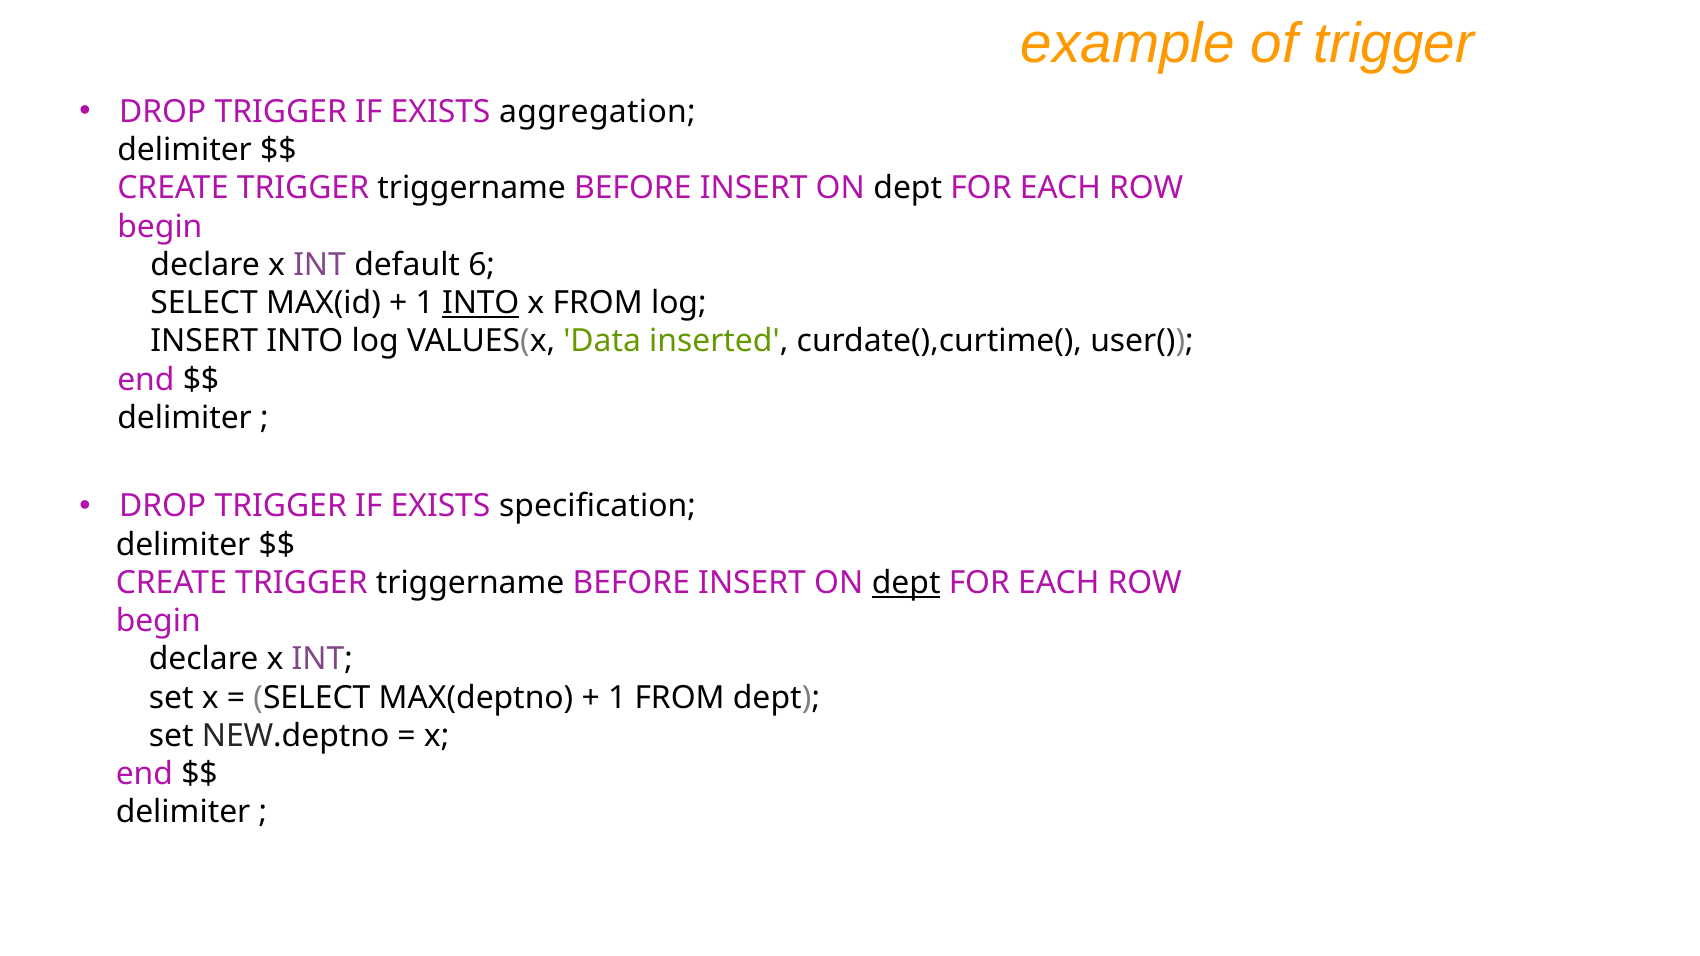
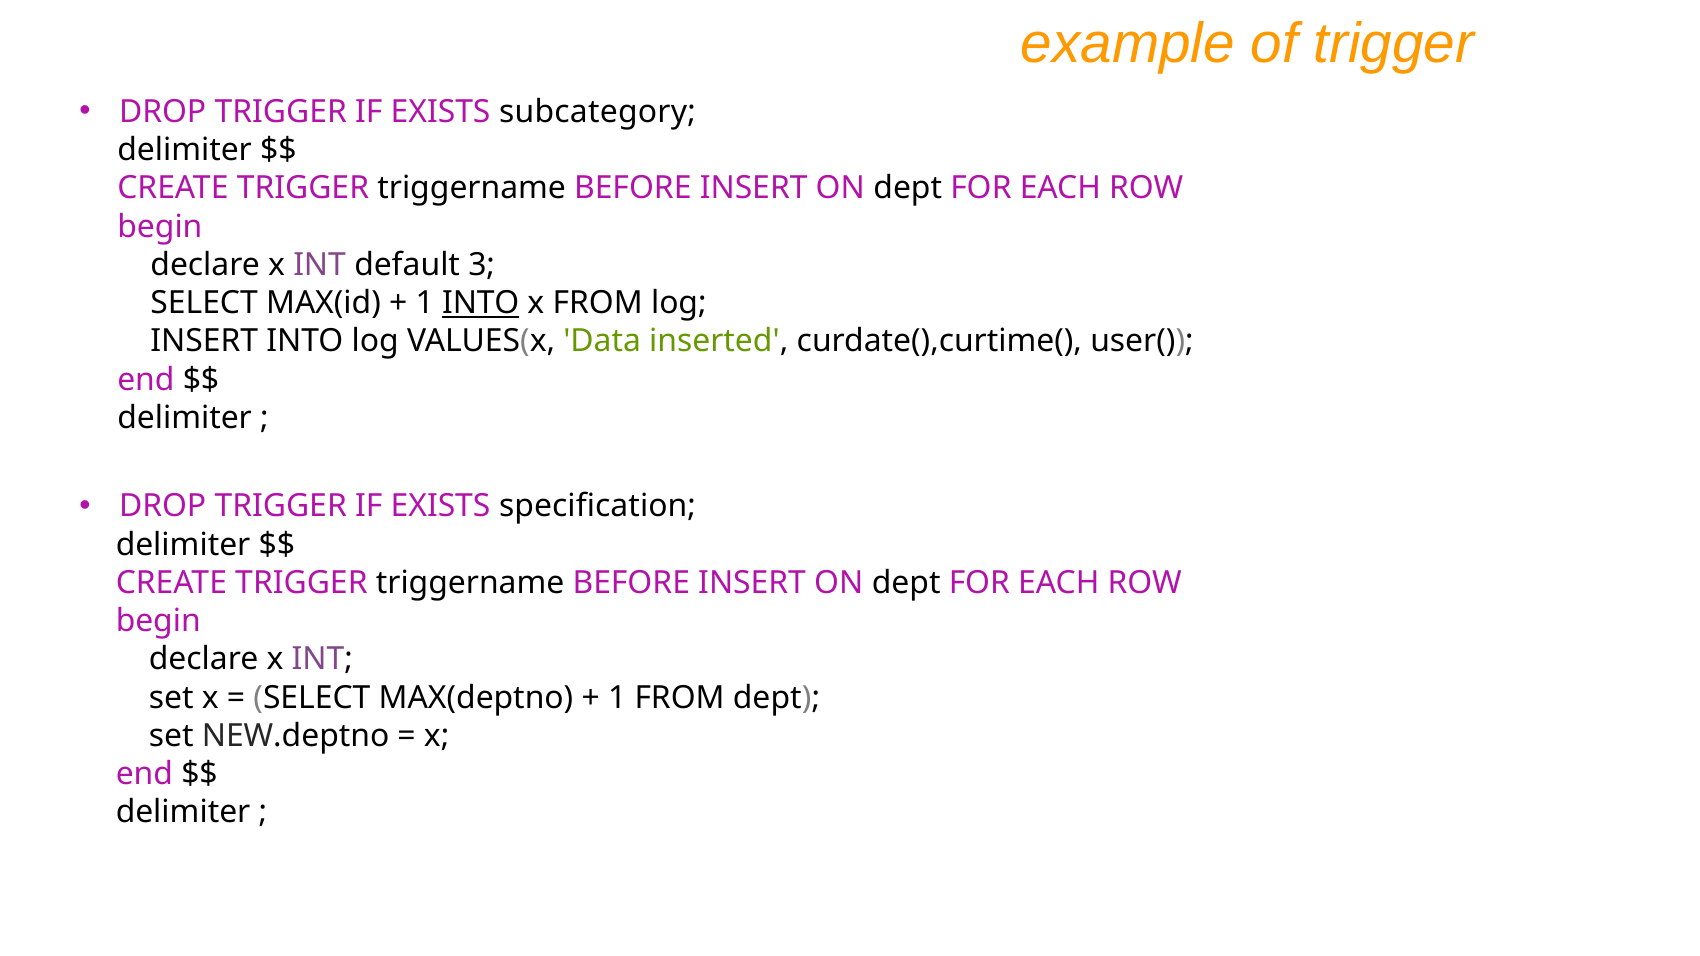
aggregation: aggregation -> subcategory (597, 112)
6: 6 -> 3 (482, 265)
dept underline: present -> none (906, 583)
